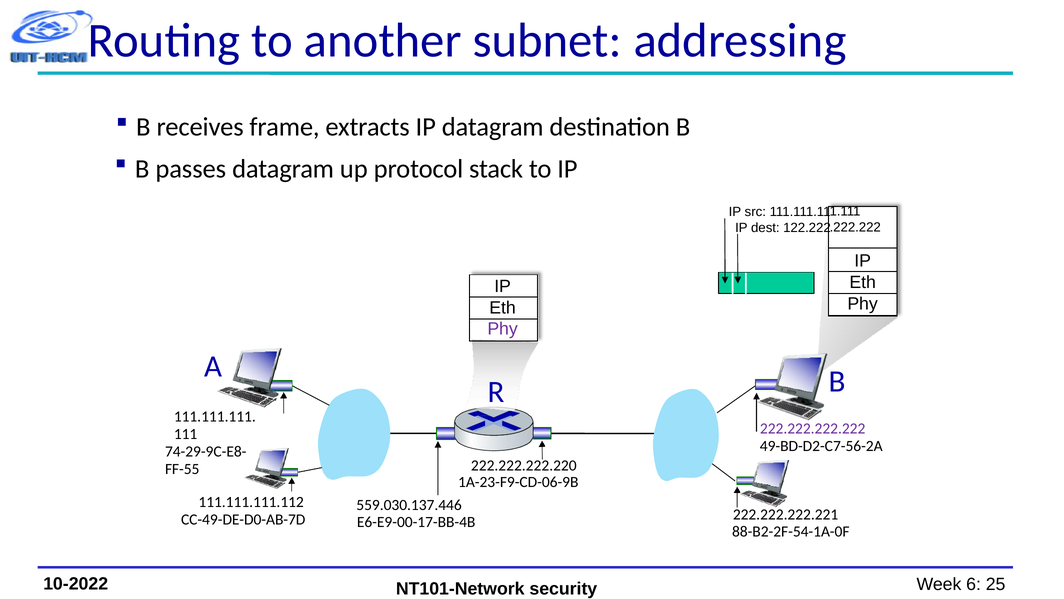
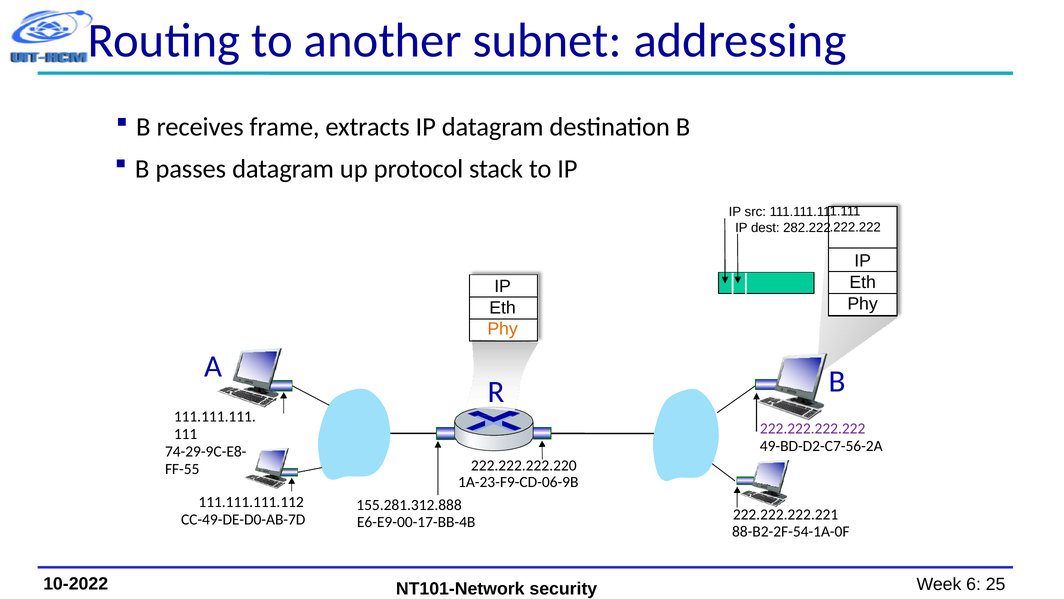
122.222: 122.222 -> 282.222 (807, 228)
Phy colour: purple -> orange (503, 328)
559.030.137.446: 559.030.137.446 -> 155.281.312.888 (409, 505)
